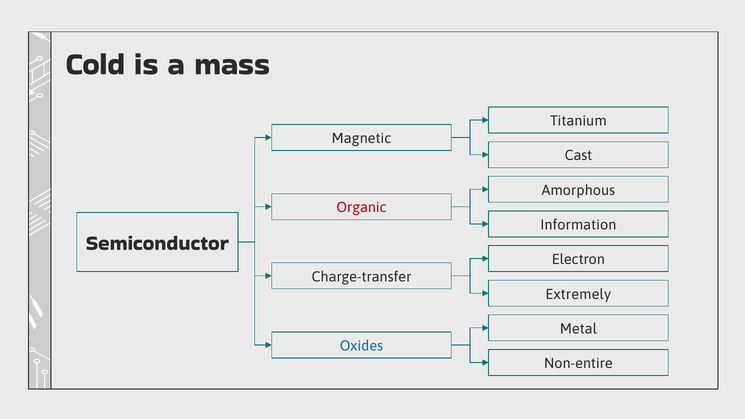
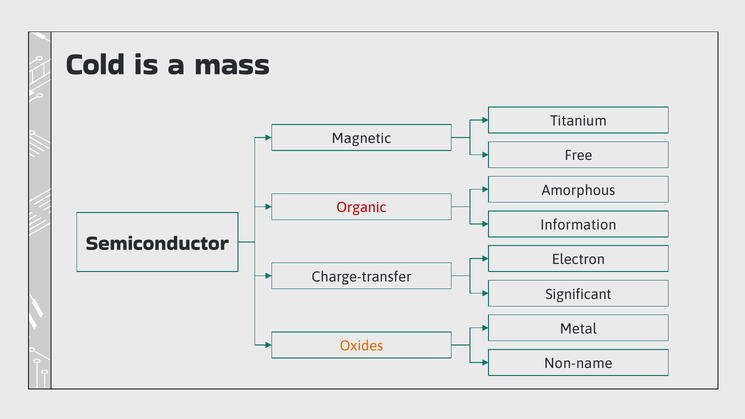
Cast: Cast -> Free (578, 156)
Extremely: Extremely -> Significant (578, 294)
Oxides colour: blue -> orange (361, 346)
Non-entire: Non-entire -> Non-name (578, 364)
